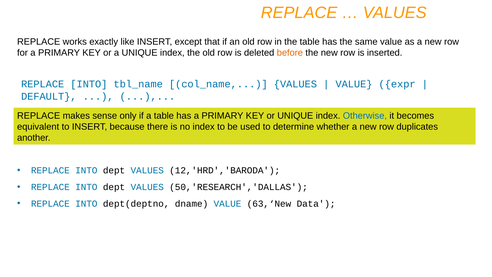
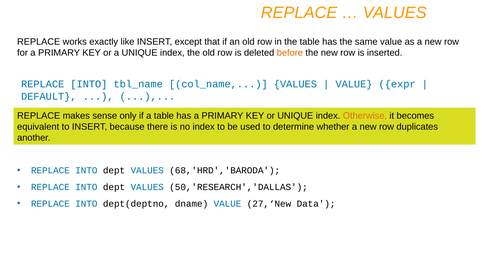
Otherwise colour: blue -> orange (365, 116)
12,'HRD','BARODA: 12,'HRD','BARODA -> 68,'HRD','BARODA (225, 170)
63,‘New: 63,‘New -> 27,‘New (269, 204)
